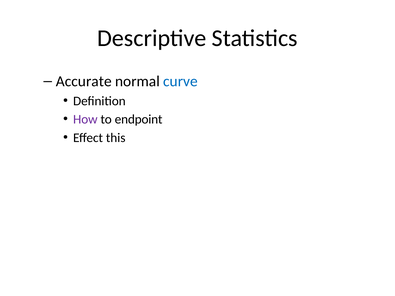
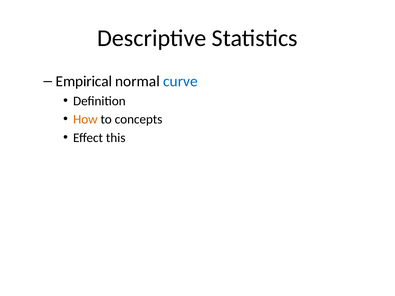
Accurate: Accurate -> Empirical (84, 81)
How colour: purple -> orange (85, 119)
endpoint: endpoint -> concepts (139, 119)
